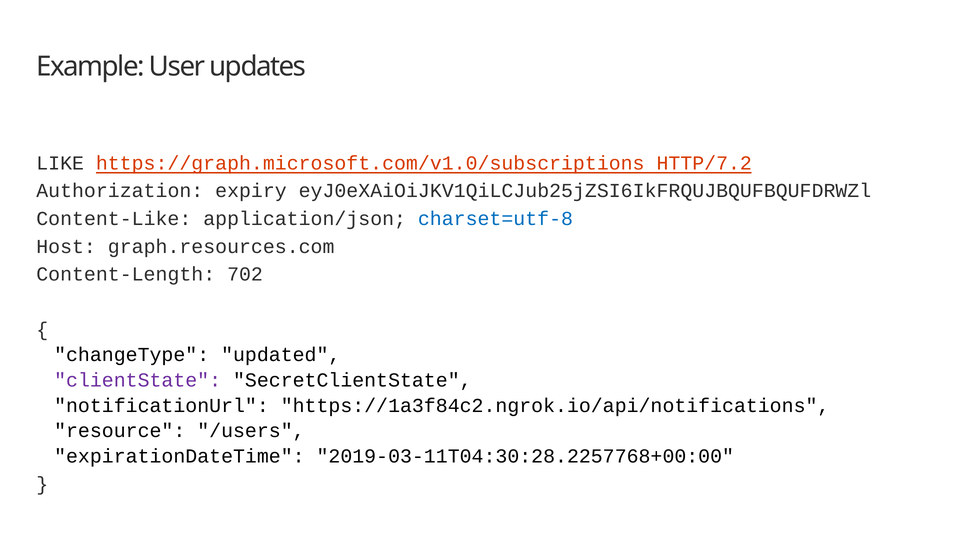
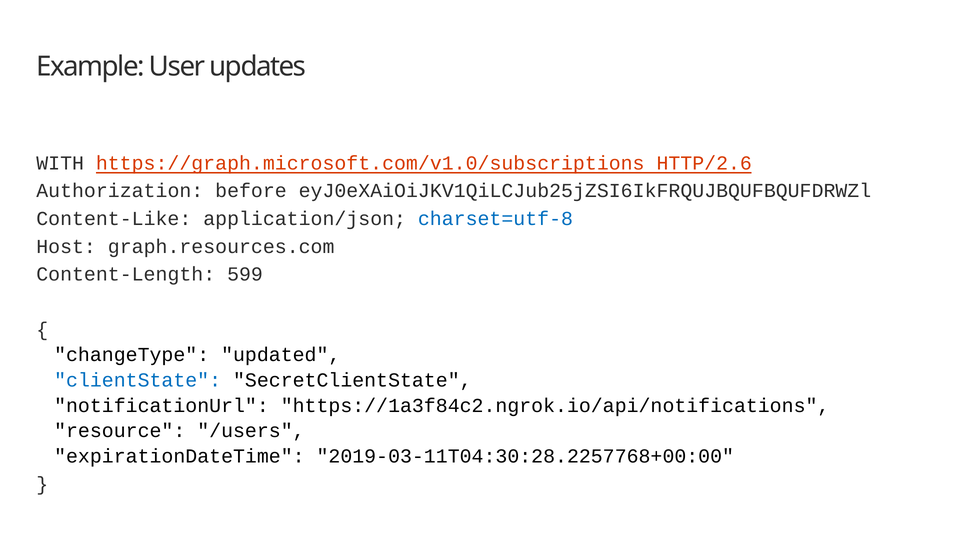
LIKE: LIKE -> WITH (60, 163)
HTTP/7.2: HTTP/7.2 -> HTTP/2.6 (704, 163)
expiry: expiry -> before (251, 191)
702: 702 -> 599 (245, 274)
clientState colour: purple -> blue (138, 380)
